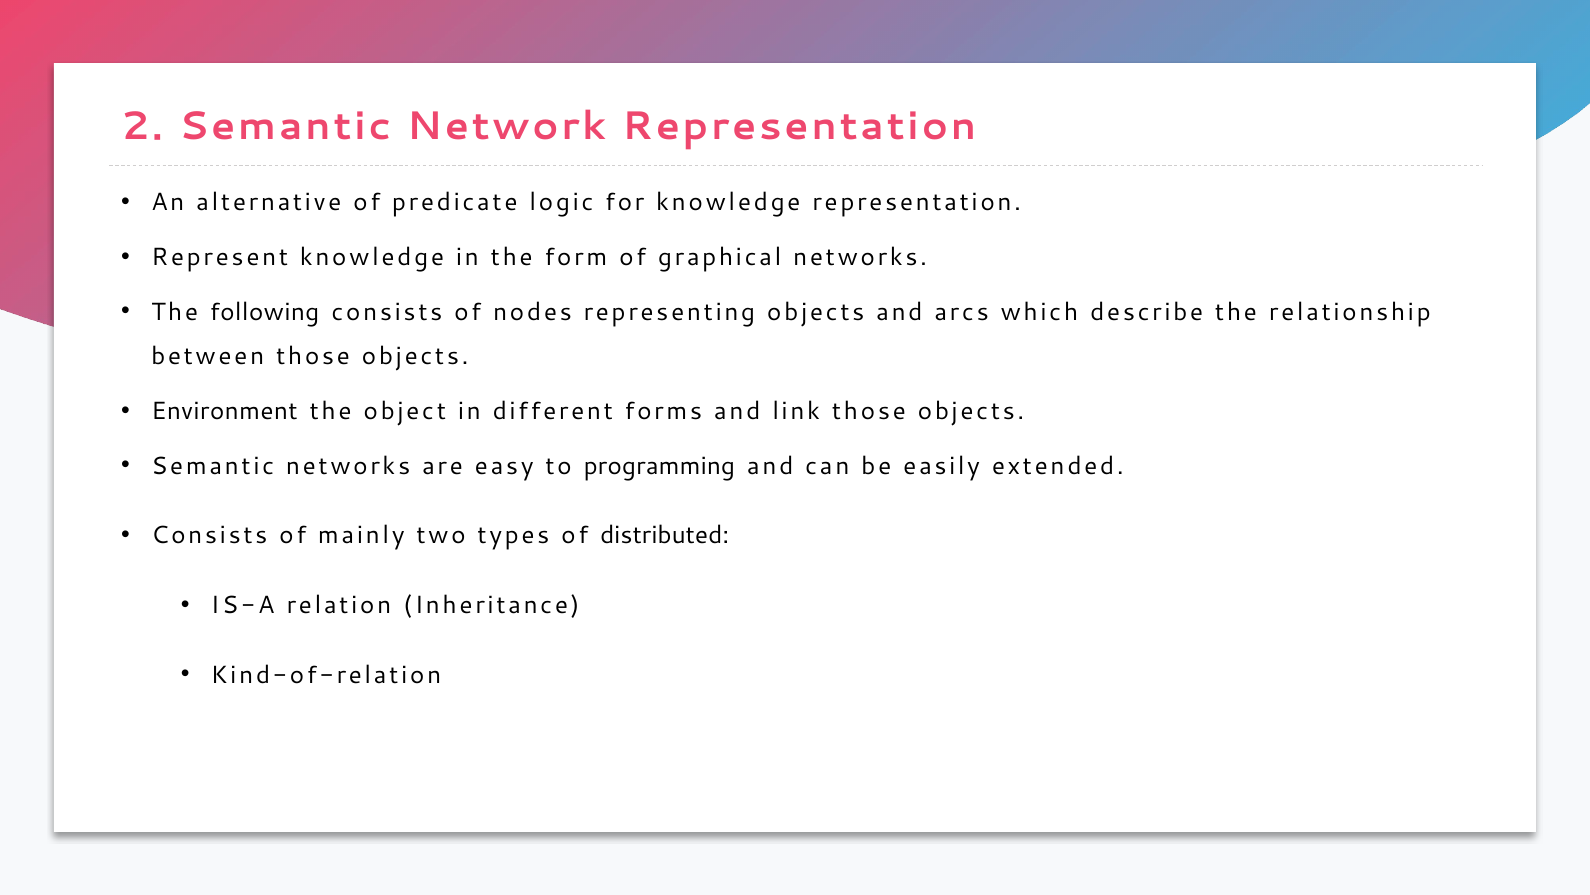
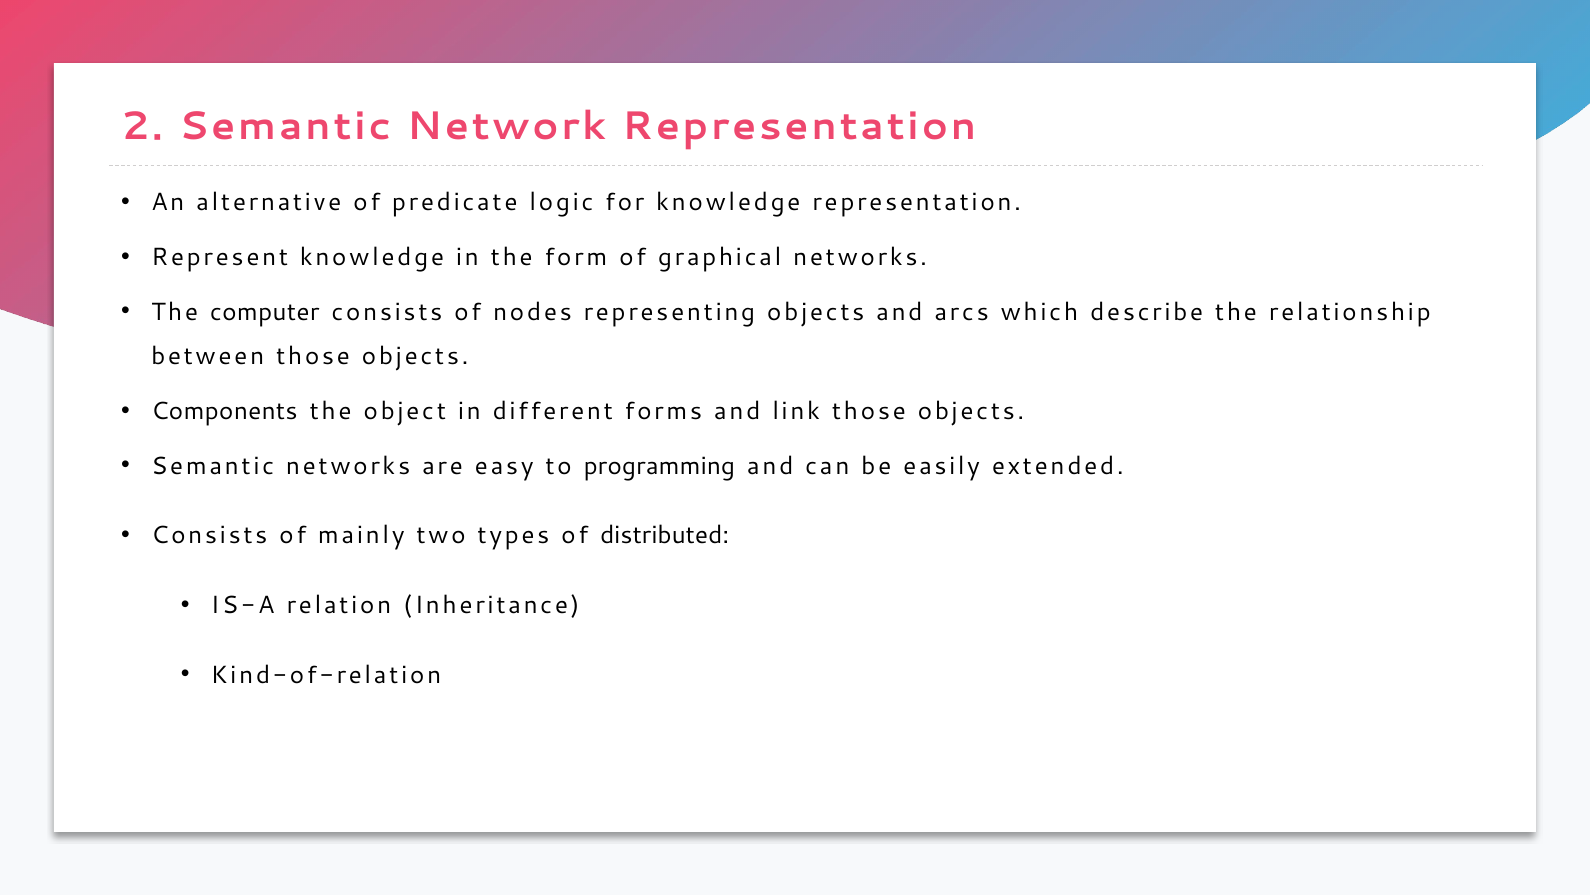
following: following -> computer (265, 312)
Environment: Environment -> Components (224, 411)
